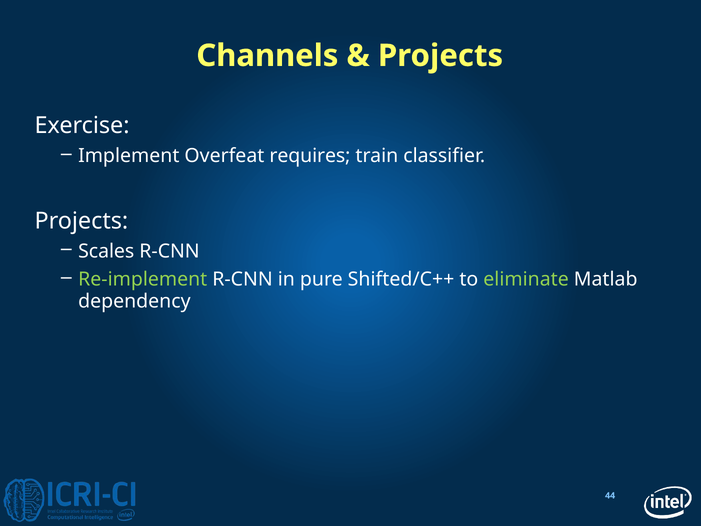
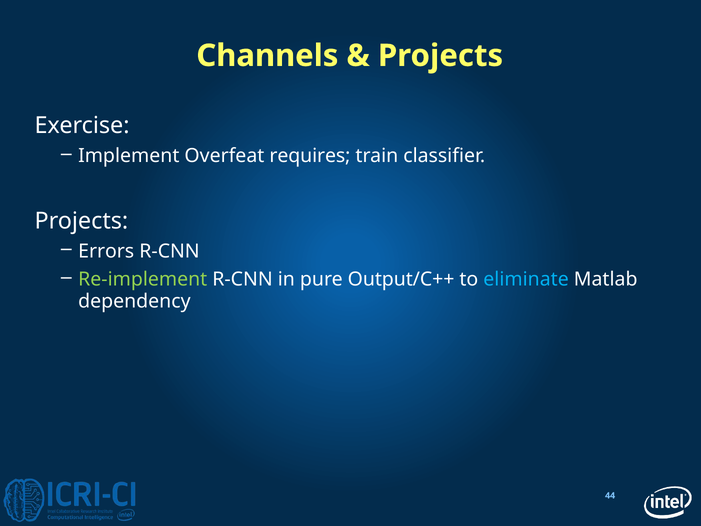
Scales: Scales -> Errors (106, 251)
Shifted/C++: Shifted/C++ -> Output/C++ (401, 279)
eliminate colour: light green -> light blue (526, 279)
